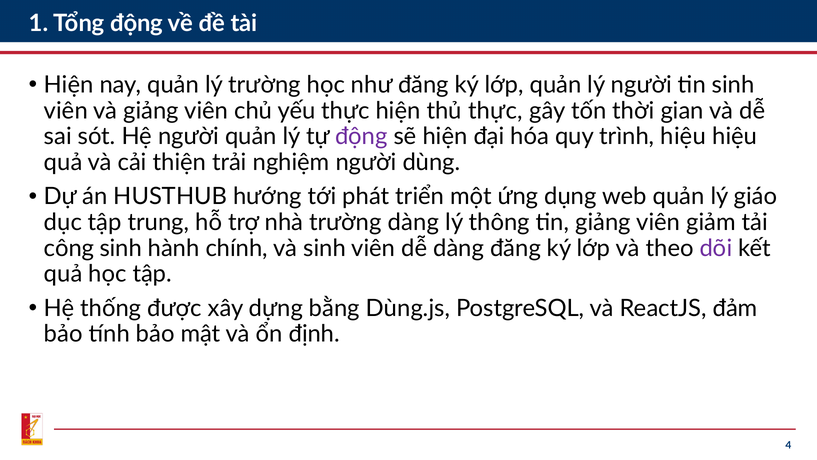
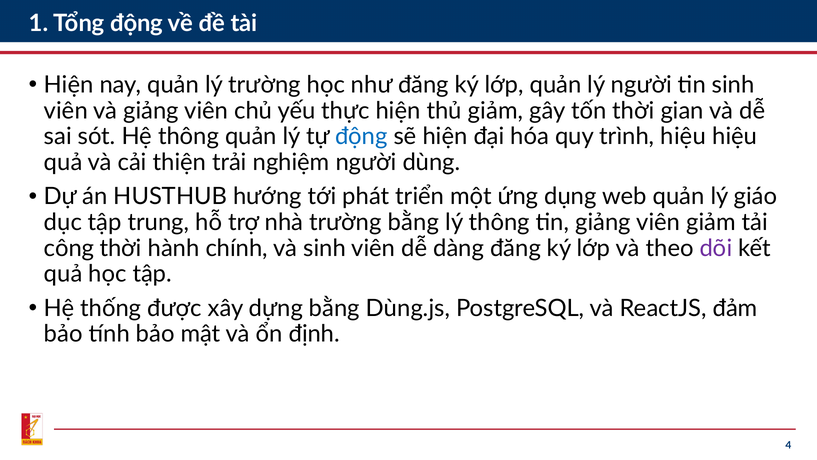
thủ thực: thực -> giảm (495, 111)
Hệ người: người -> thông (189, 136)
động colour: purple -> blue (361, 136)
trường dàng: dàng -> bằng (413, 222)
công sinh: sinh -> thời (121, 248)
